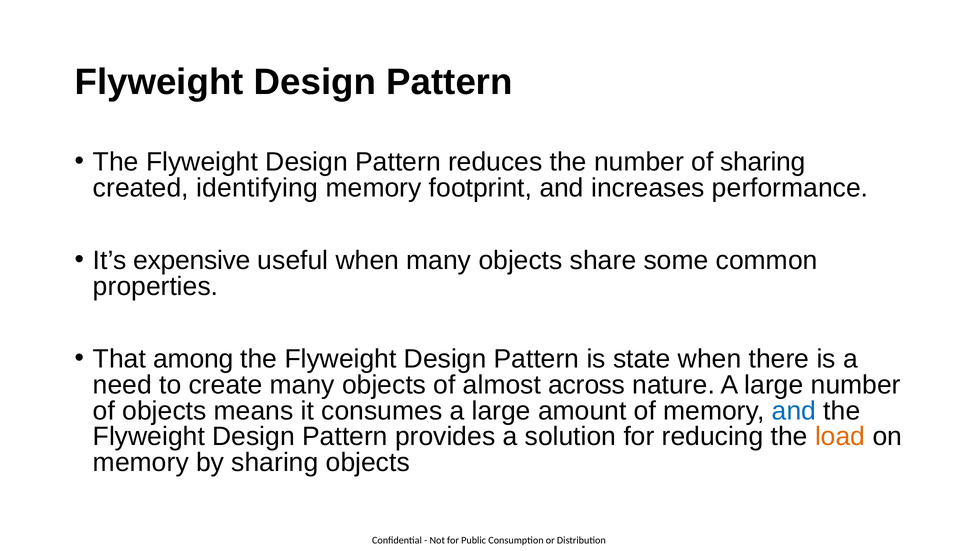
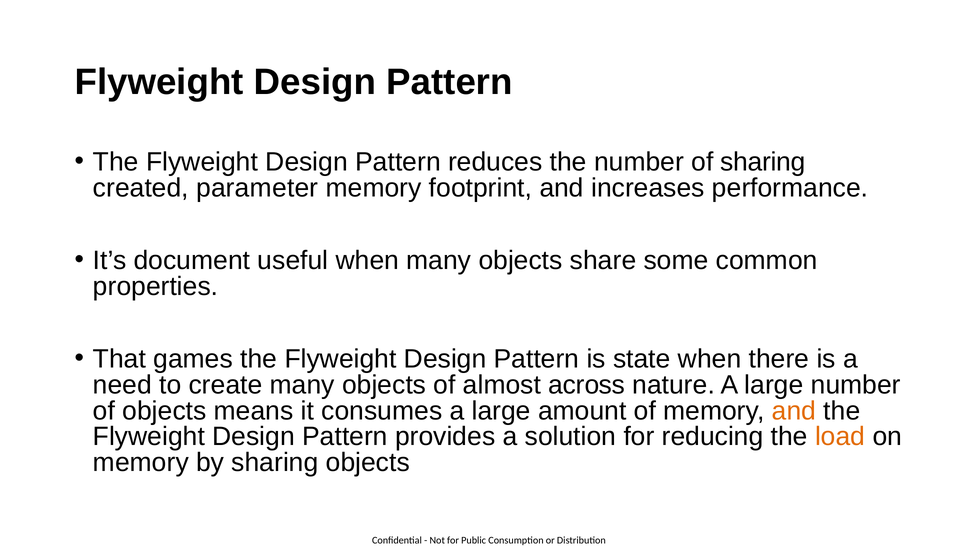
identifying: identifying -> parameter (257, 188)
expensive: expensive -> document (192, 261)
among: among -> games (193, 359)
and colour: blue -> orange (794, 411)
